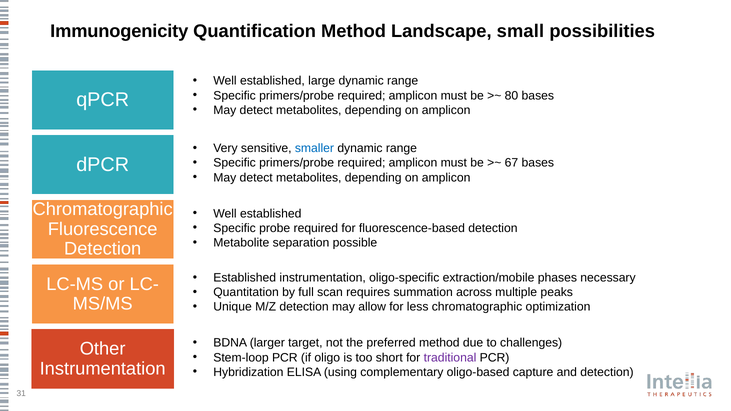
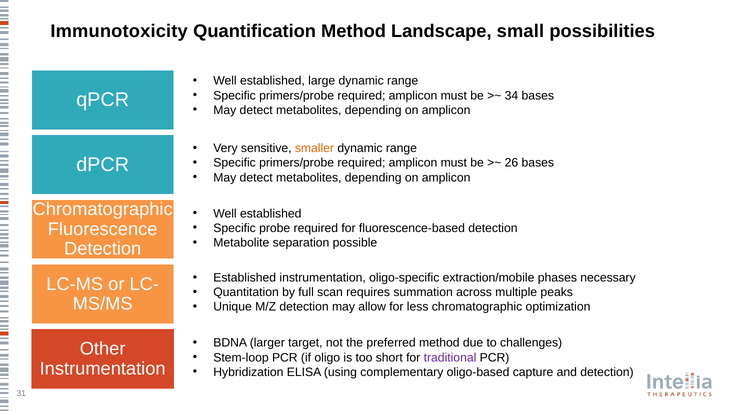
Immunogenicity: Immunogenicity -> Immunotoxicity (119, 31)
80: 80 -> 34 (511, 96)
smaller colour: blue -> orange (314, 148)
67: 67 -> 26 (511, 163)
